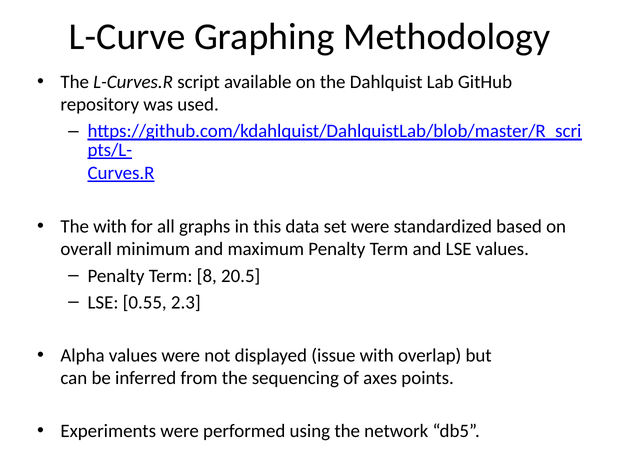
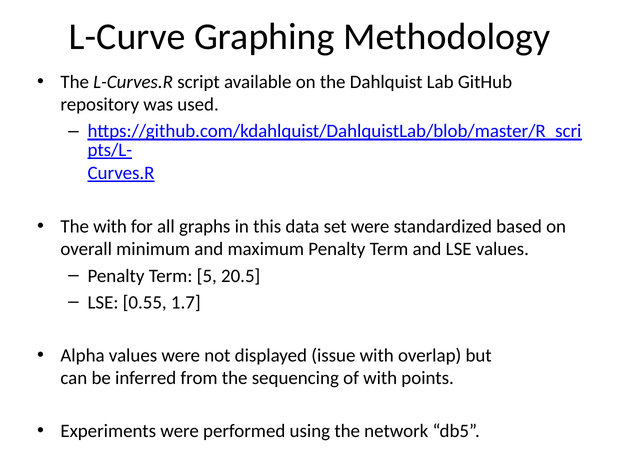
8: 8 -> 5 (207, 276)
2.3: 2.3 -> 1.7 (186, 302)
of axes: axes -> with (380, 378)
